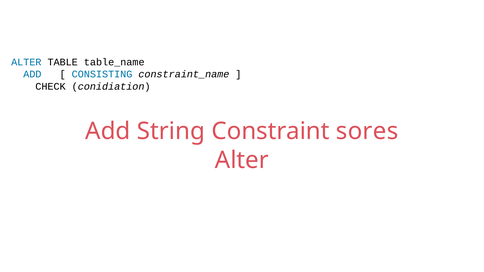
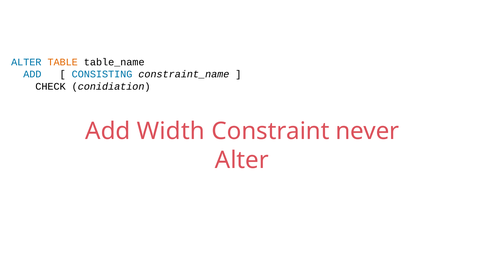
TABLE colour: black -> orange (63, 62)
String: String -> Width (171, 131)
sores: sores -> never (367, 131)
